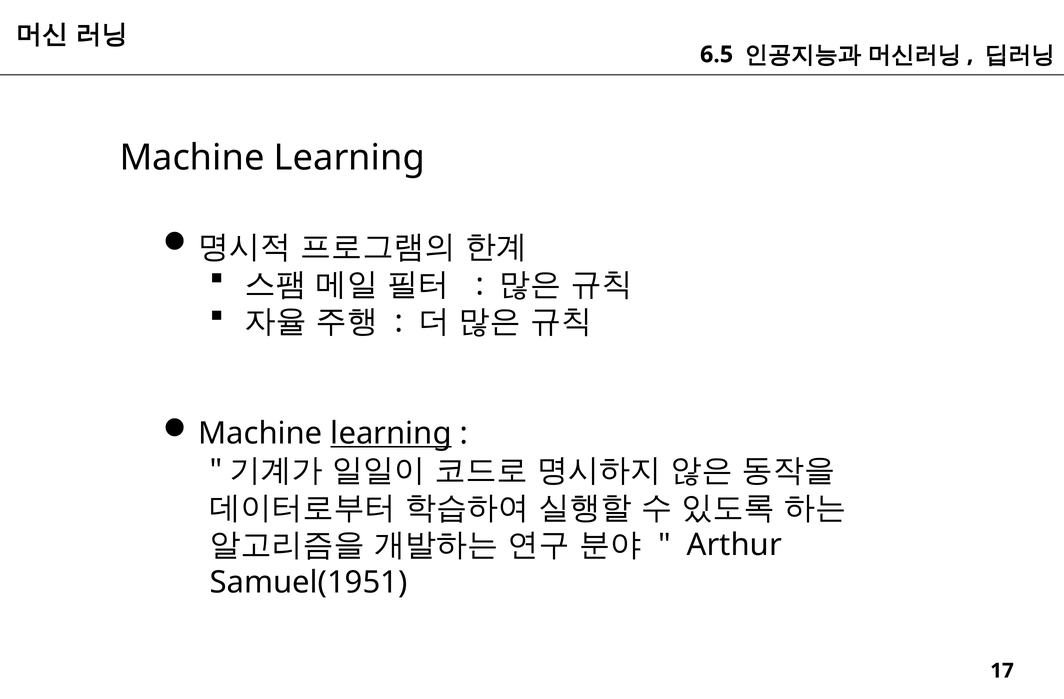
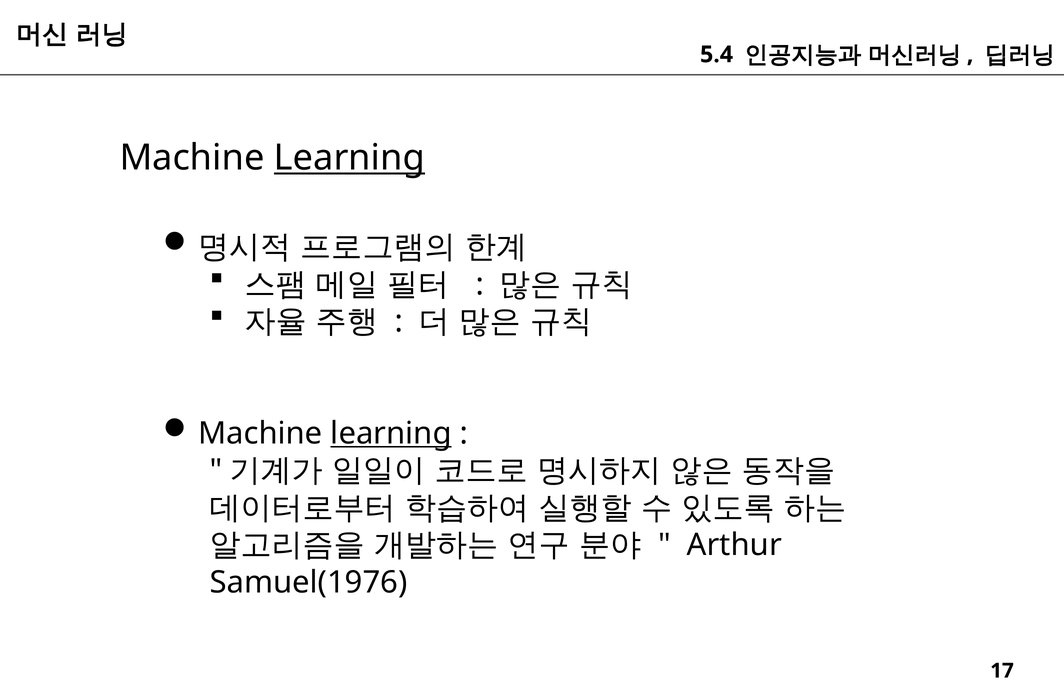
6.5: 6.5 -> 5.4 (717, 55)
Learning underline: none -> present (349, 158)
Samuel(1951: Samuel(1951 -> Samuel(1976 (309, 582)
